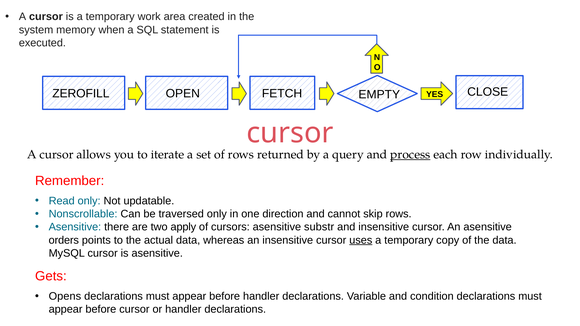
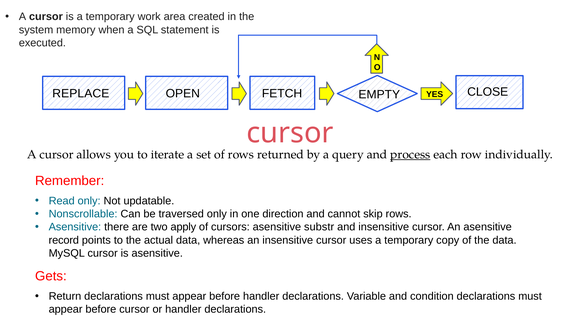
ZEROFILL: ZEROFILL -> REPLACE (81, 93)
orders: orders -> record (64, 240)
uses underline: present -> none (361, 240)
Opens: Opens -> Return (65, 297)
